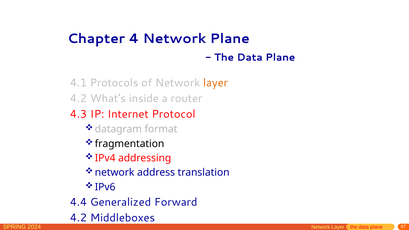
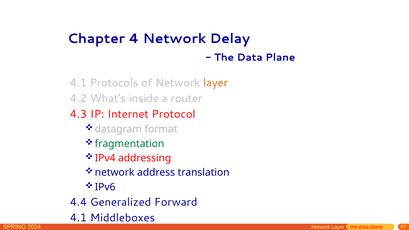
Network Plane: Plane -> Delay (230, 39)
fragmentation colour: black -> green (130, 144)
4.2: 4.2 -> 4.1 (78, 218)
